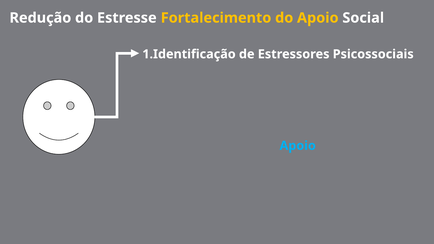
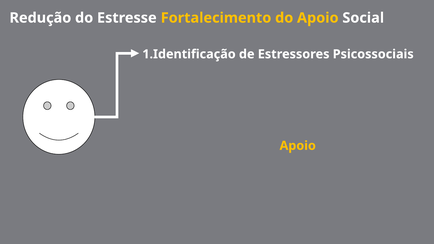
Apoio colour: light blue -> yellow (298, 146)
